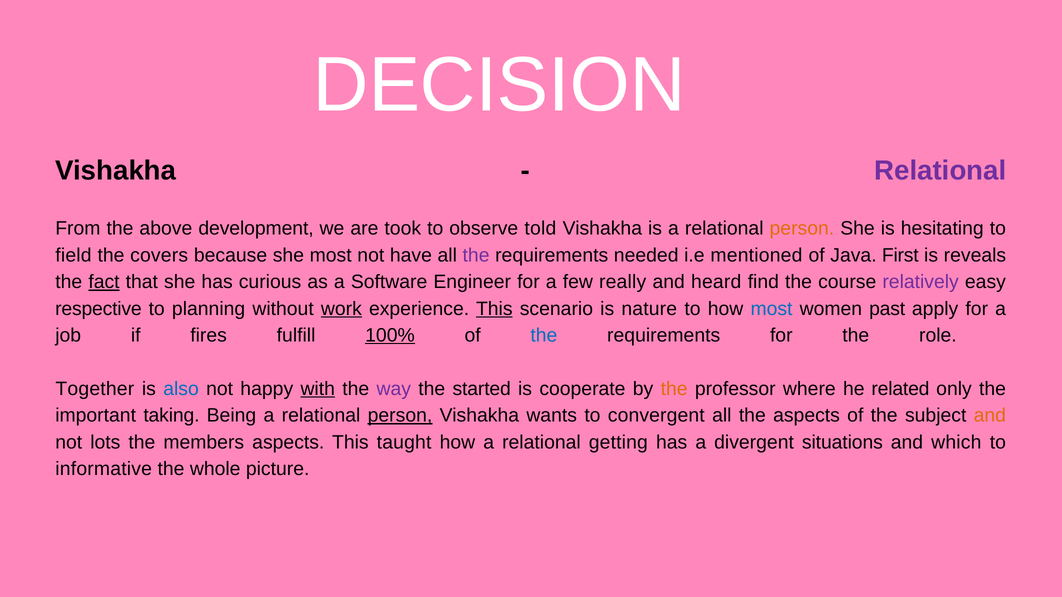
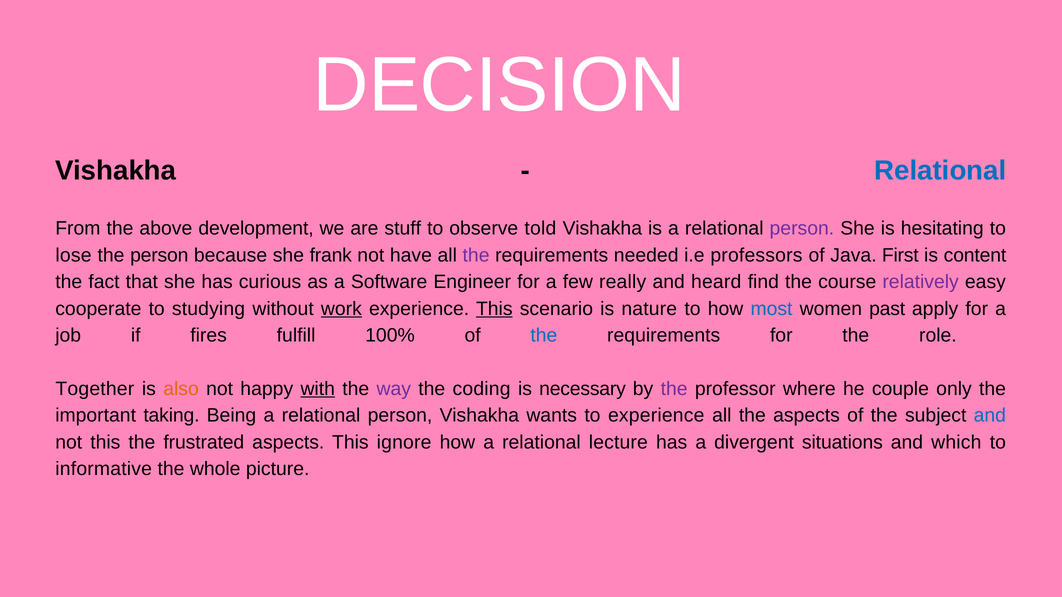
Relational colour: purple -> blue (940, 171)
took: took -> stuff (403, 229)
person colour: orange -> purple (802, 229)
field: field -> lose (73, 255)
the covers: covers -> person (159, 255)
she most: most -> frank (331, 255)
mentioned: mentioned -> professors (756, 255)
reveals: reveals -> content (975, 255)
fact underline: present -> none (104, 282)
respective: respective -> cooperate (98, 309)
planning: planning -> studying (209, 309)
100% underline: present -> none (390, 336)
also colour: blue -> orange (181, 389)
started: started -> coding (482, 389)
cooperate: cooperate -> necessary (583, 389)
the colour: orange -> purple (674, 389)
related: related -> couple (900, 389)
person underline: present -> none (400, 416)
to convergent: convergent -> experience (656, 416)
and colour: orange -> blue (990, 416)
not lots: lots -> this (105, 442)
members: members -> frustrated (204, 442)
taught: taught -> ignore (404, 442)
getting: getting -> lecture (618, 442)
